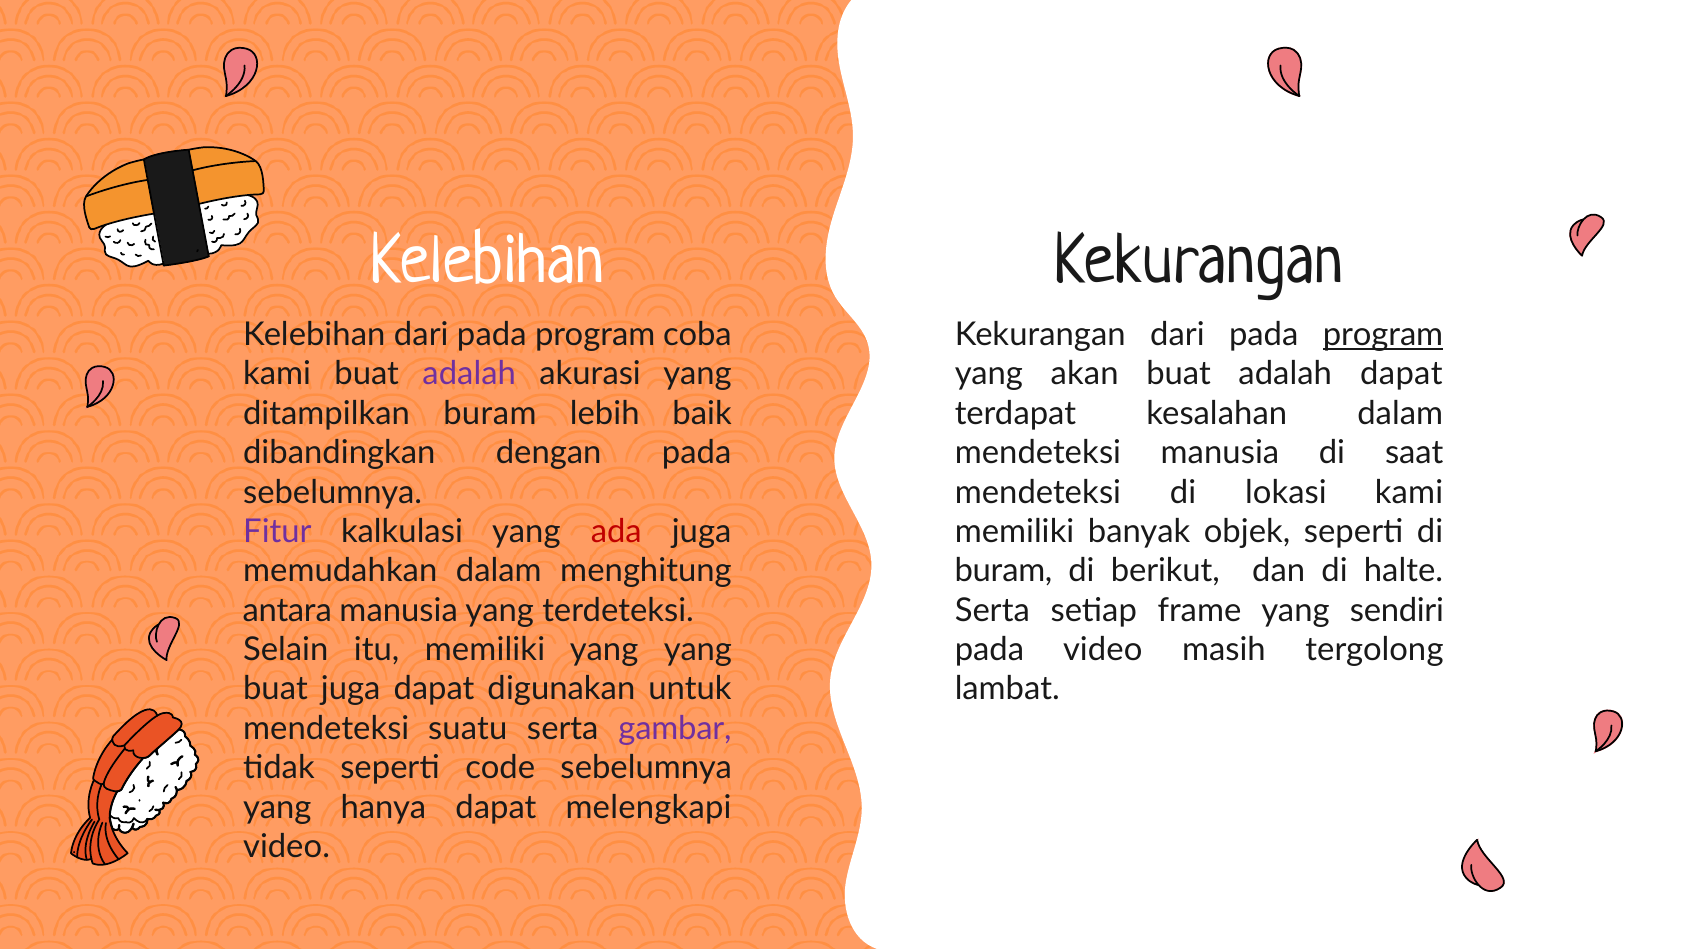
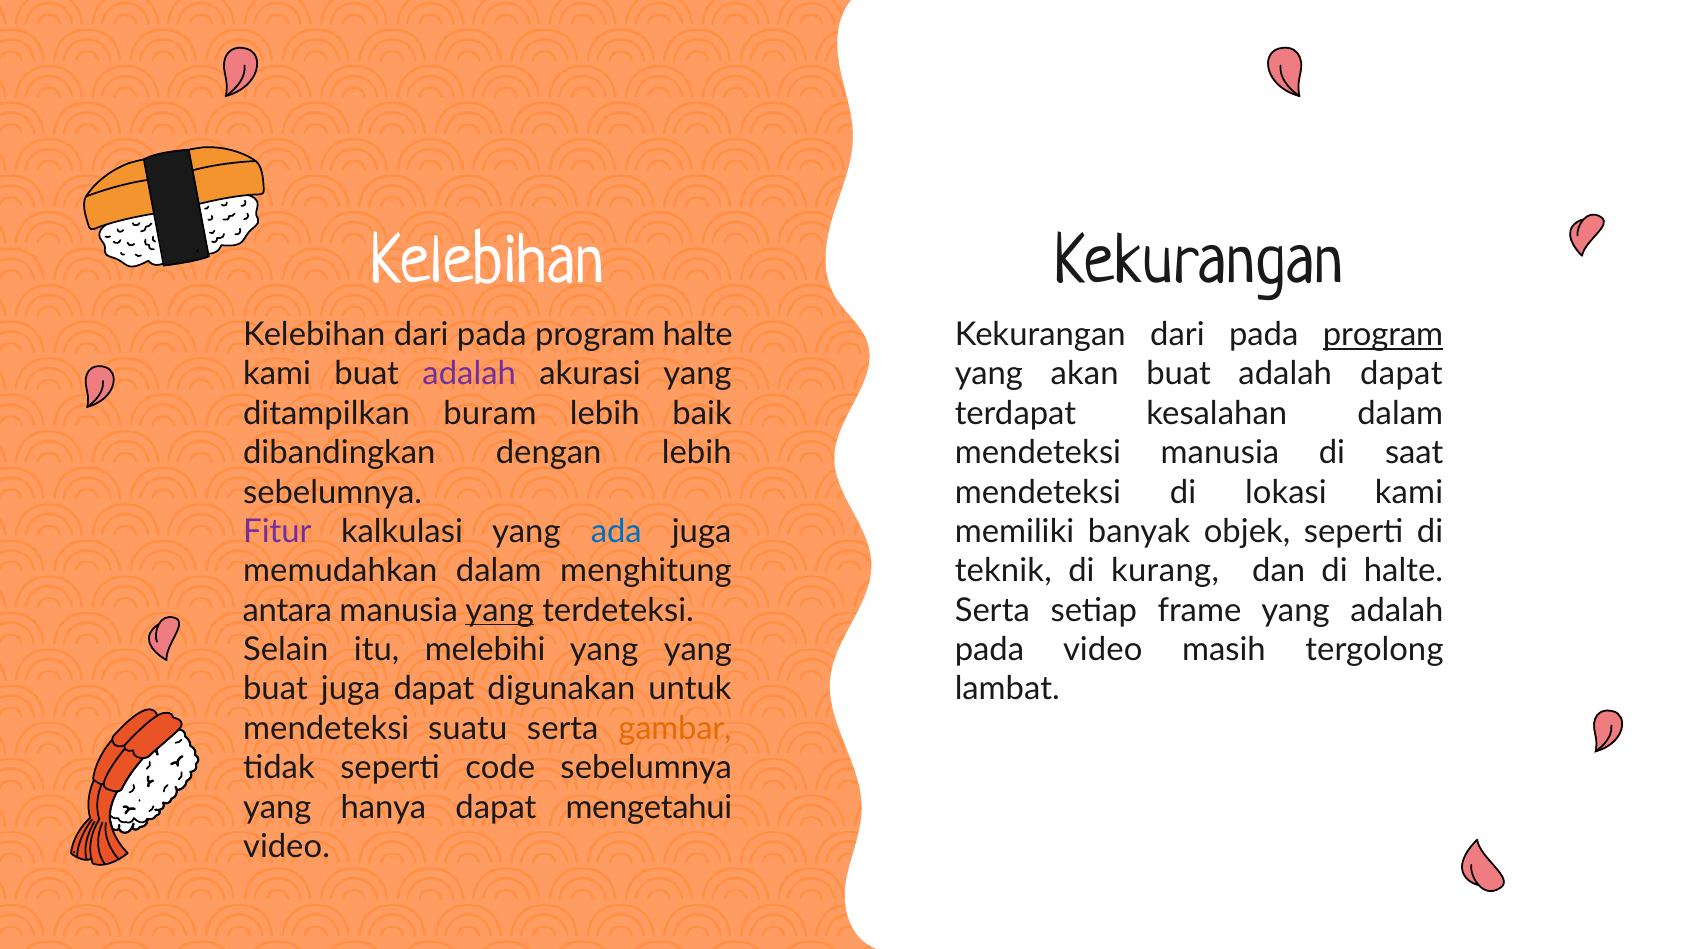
program coba: coba -> halte (698, 335)
dengan pada: pada -> lebih (697, 453)
ada colour: red -> blue (616, 532)
buram: buram -> teknik (1003, 571)
berikut: berikut -> kurang (1165, 571)
yang underline: none -> present (500, 610)
yang sendiri: sendiri -> adalah (1397, 610)
itu memiliki: memiliki -> melebihi (485, 650)
gambar colour: purple -> orange (675, 729)
melengkapi: melengkapi -> mengetahui (649, 807)
